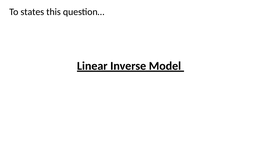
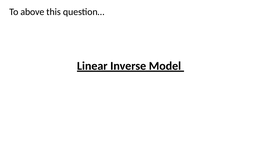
states: states -> above (32, 12)
